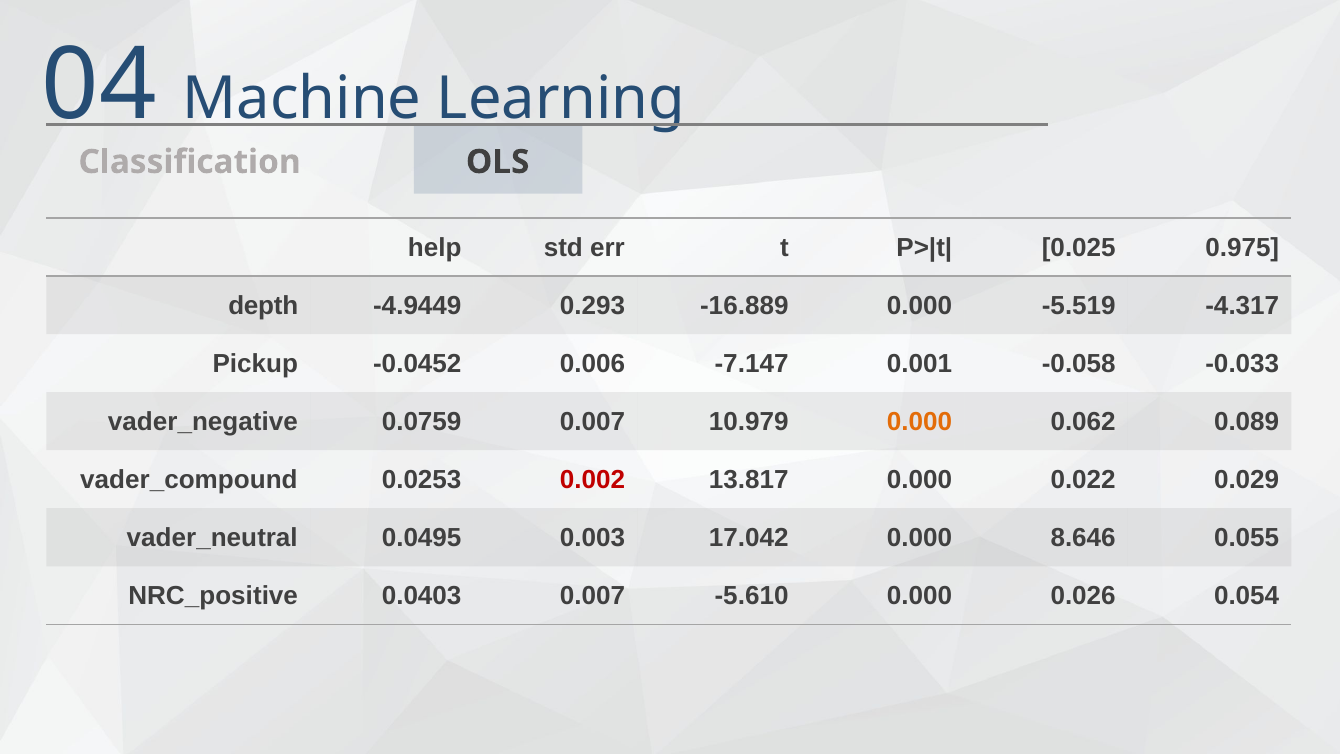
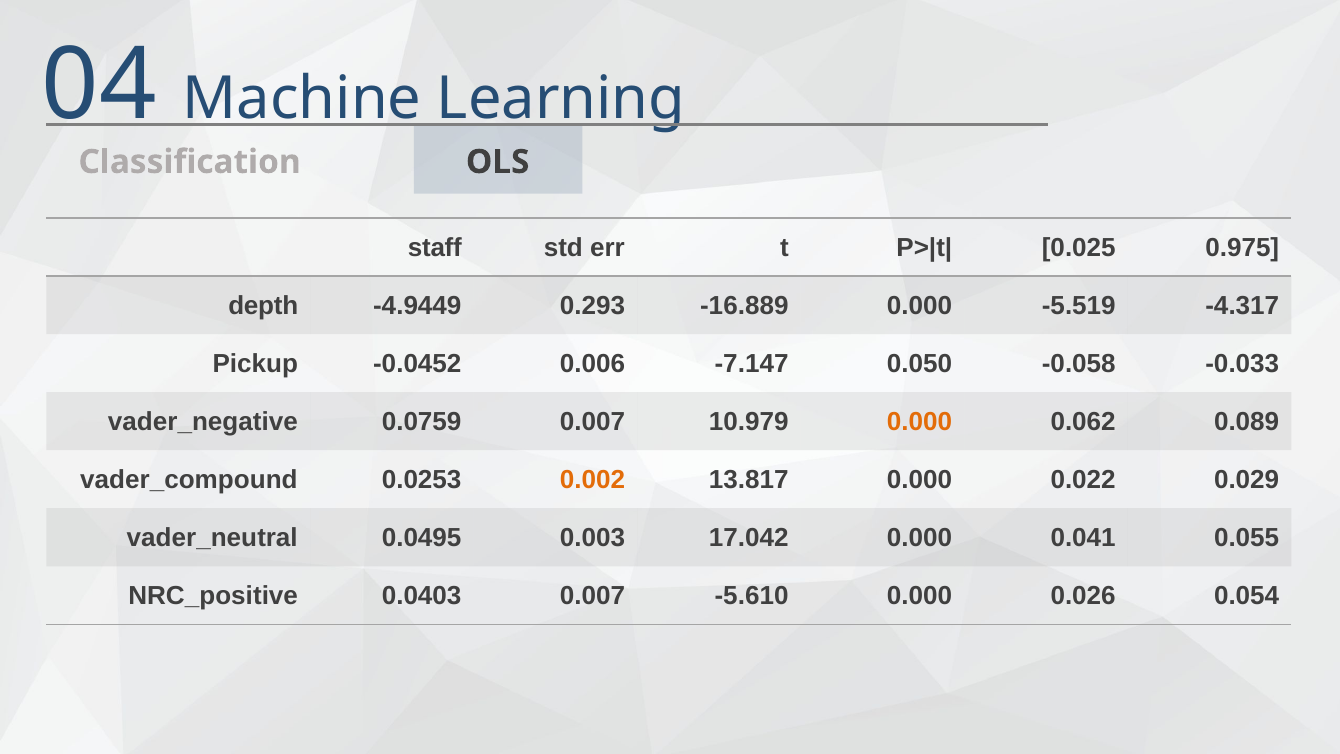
help: help -> staff (435, 247)
0.001: 0.001 -> 0.050 (920, 363)
0.002 colour: red -> orange (592, 479)
8.646: 8.646 -> 0.041 (1083, 538)
